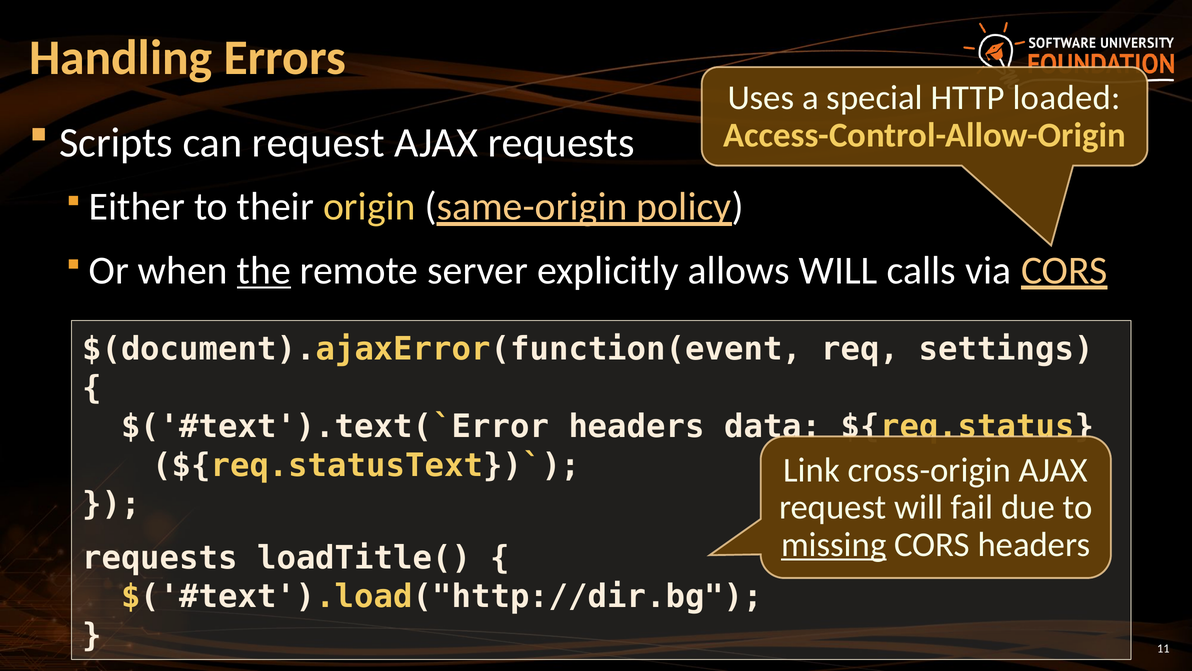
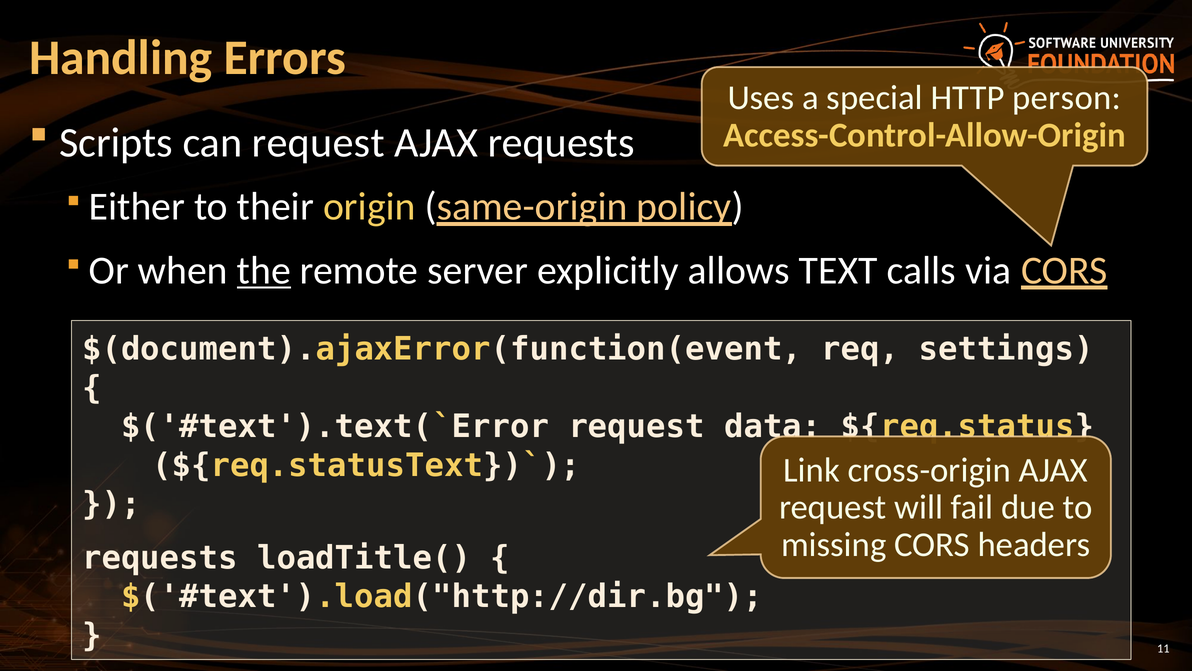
loaded: loaded -> person (1067, 98)
allows WILL: WILL -> TEXT (838, 270)
headers: headers -> request (637, 427)
missing underline: present -> none (834, 544)
